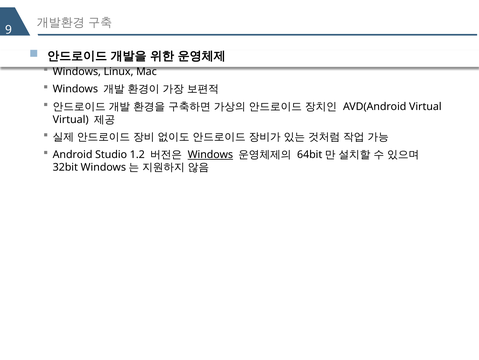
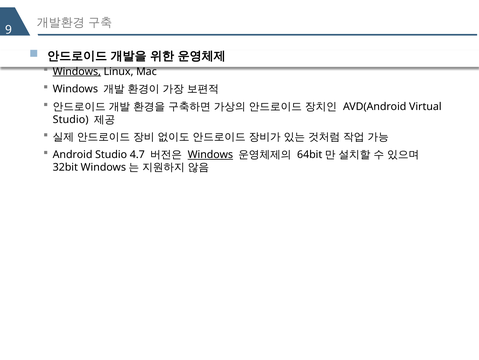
Windows underline: none -> present (77, 71)
Virtual: Virtual -> Studio (71, 119)
1.2: 1.2 -> 4.7 (137, 154)
